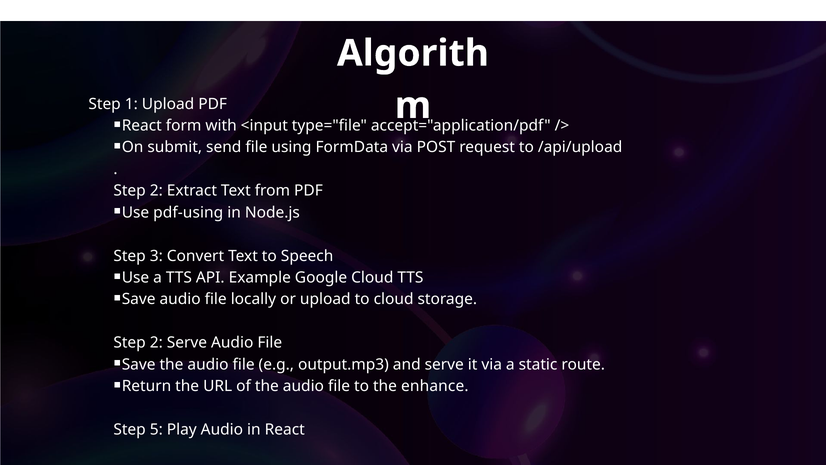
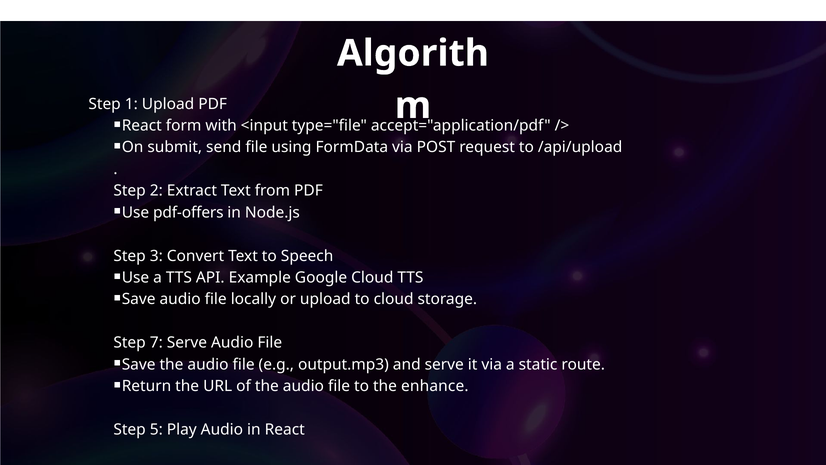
pdf-using: pdf-using -> pdf-offers (188, 212)
2: 2 -> 7 (156, 342)
